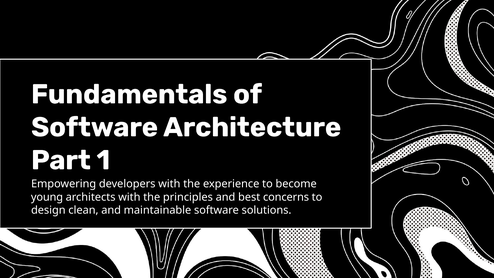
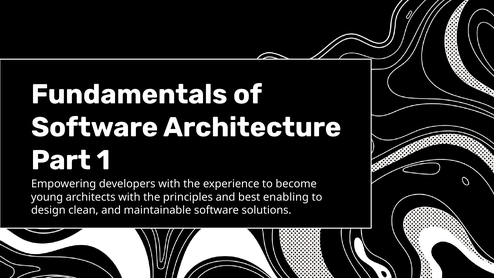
concerns: concerns -> enabling (286, 197)
